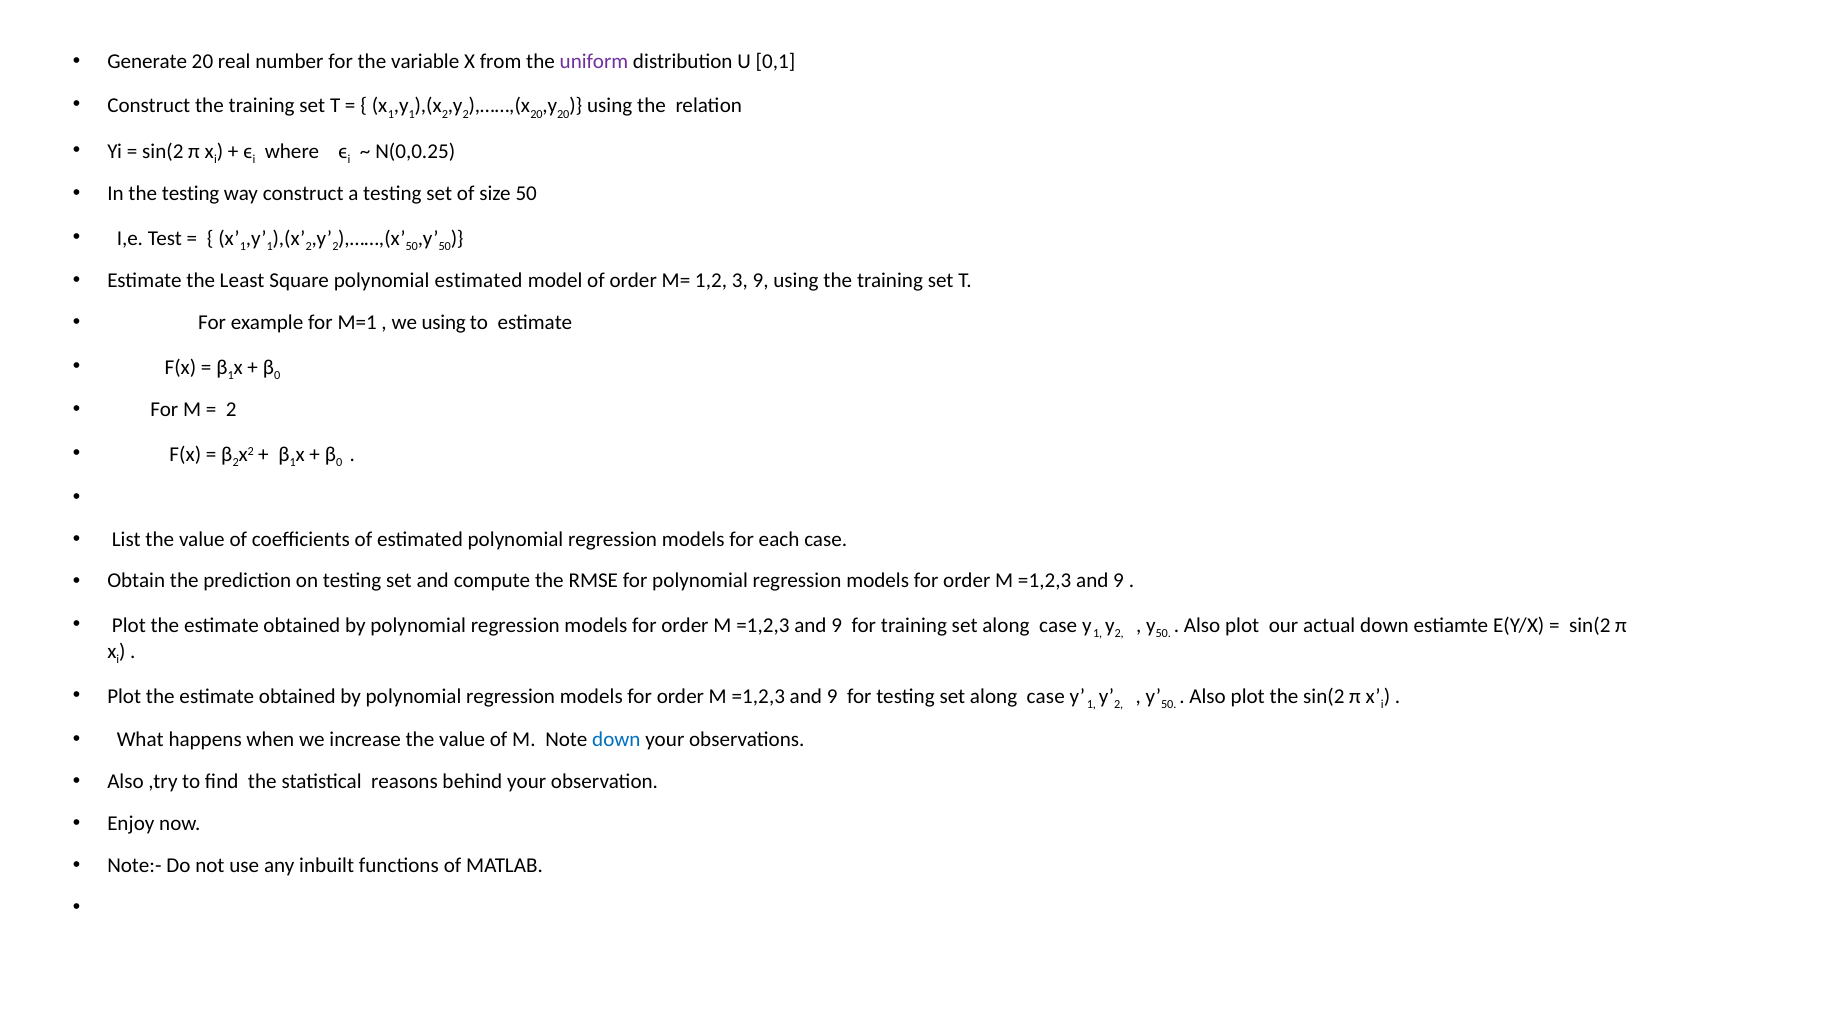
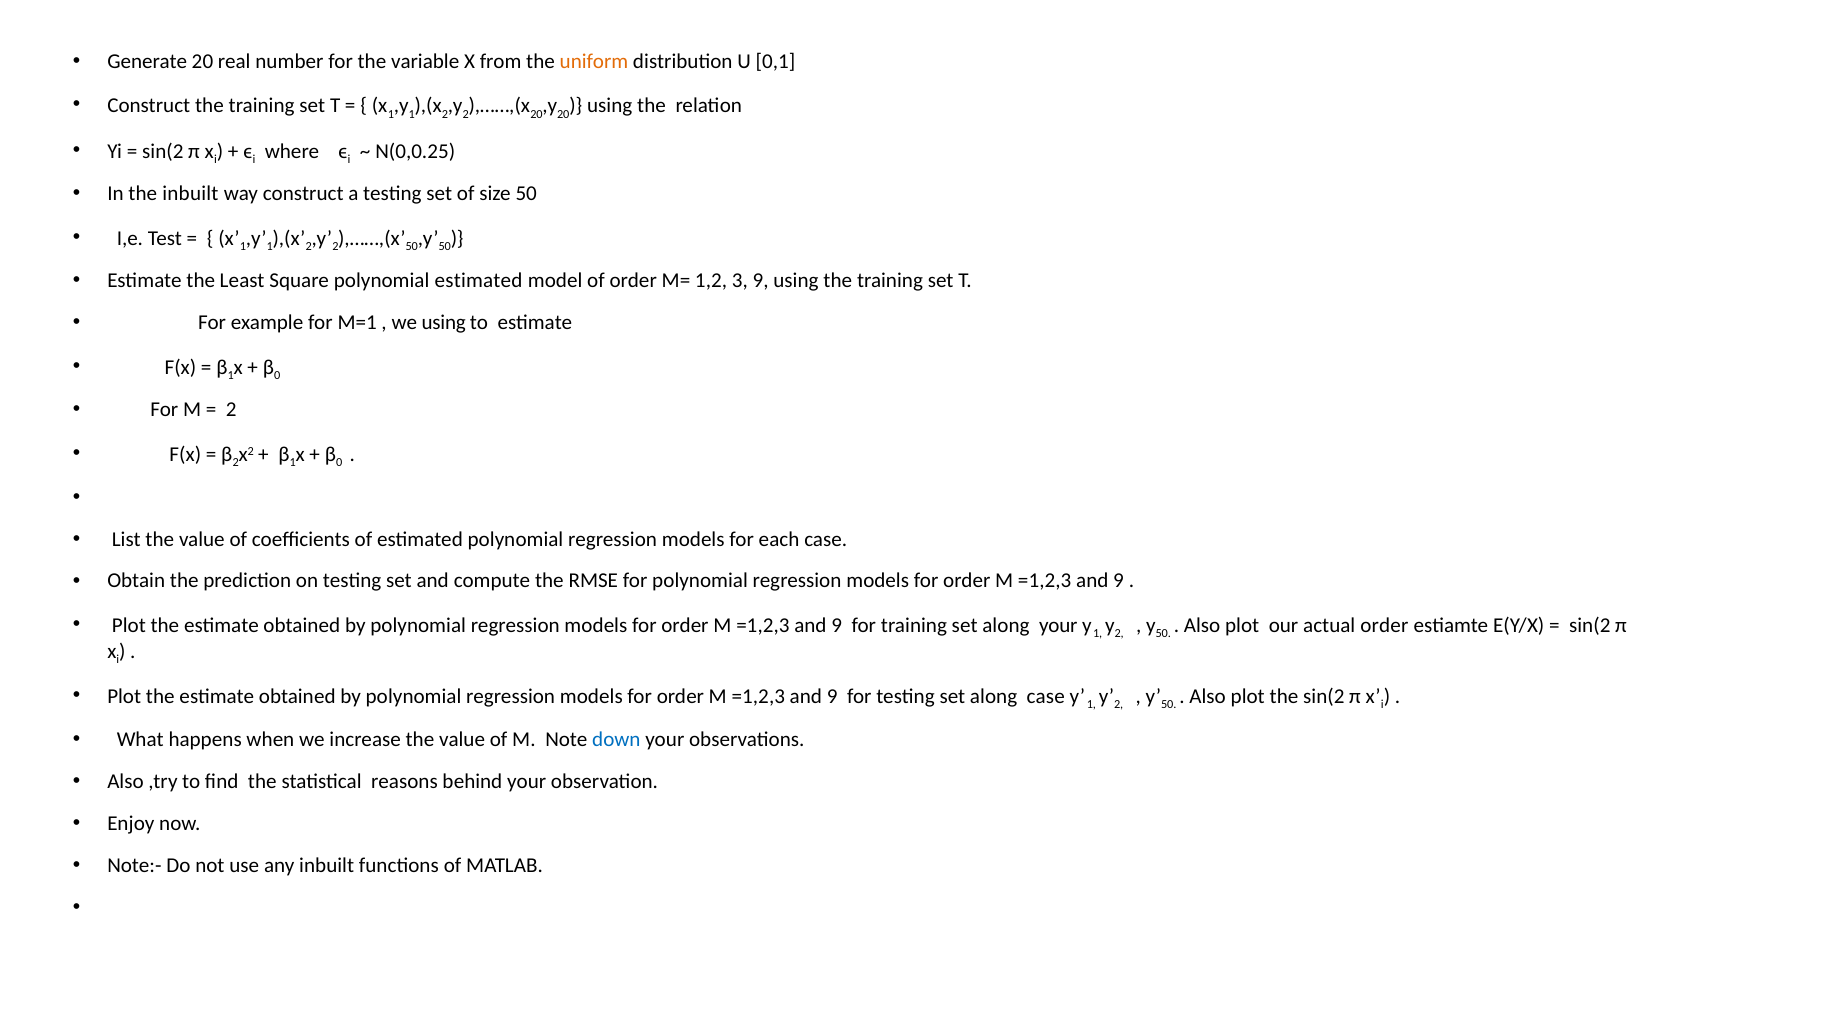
uniform colour: purple -> orange (594, 61)
the testing: testing -> inbuilt (190, 194)
training set along case: case -> your (1058, 626)
actual down: down -> order (1384, 626)
